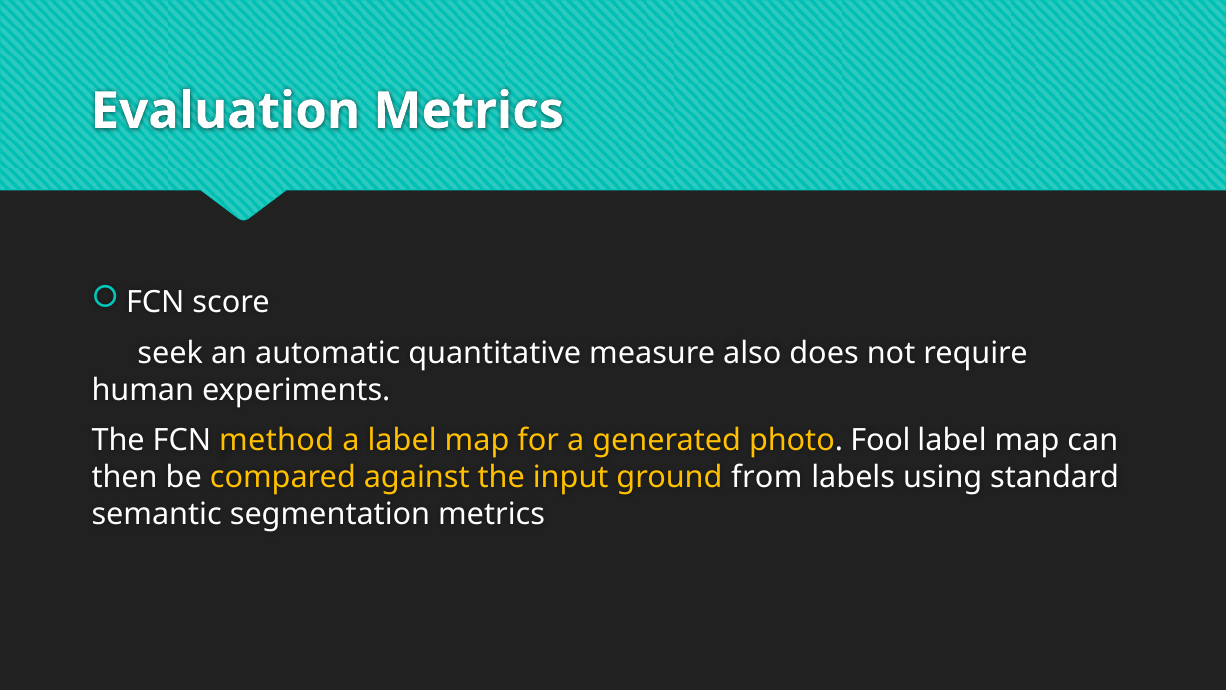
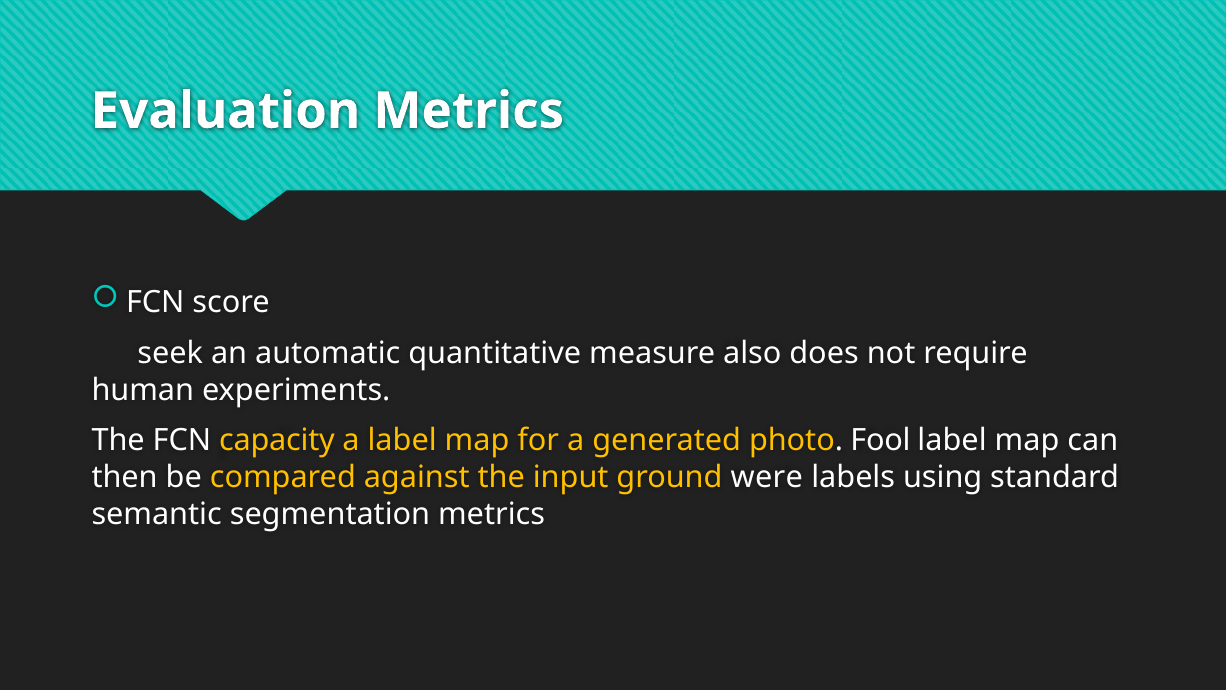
method: method -> capacity (277, 441)
from: from -> were (767, 477)
